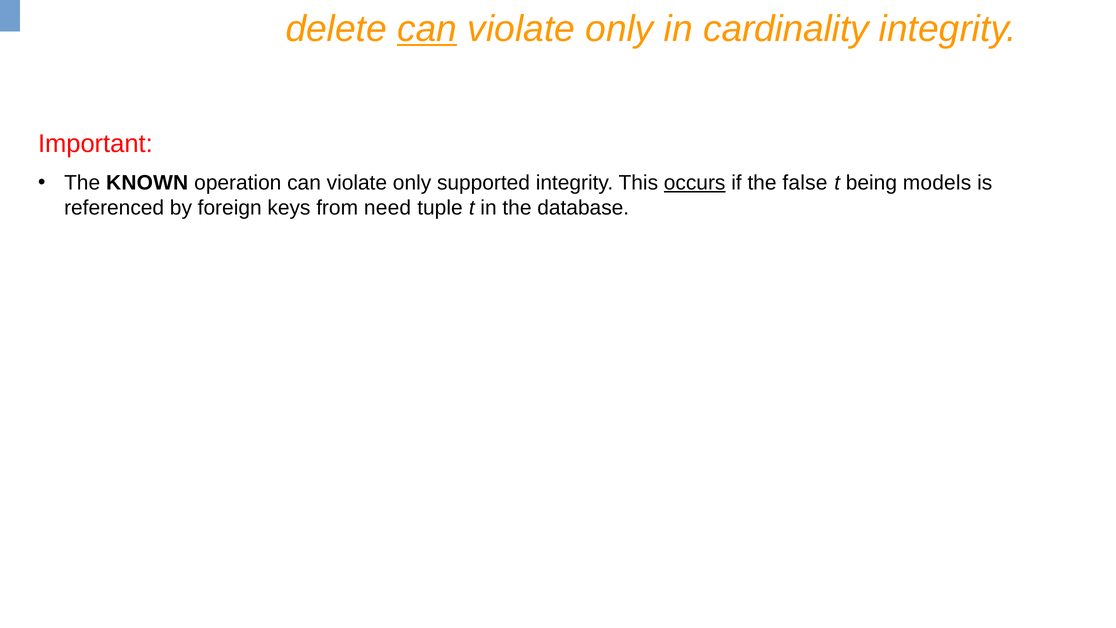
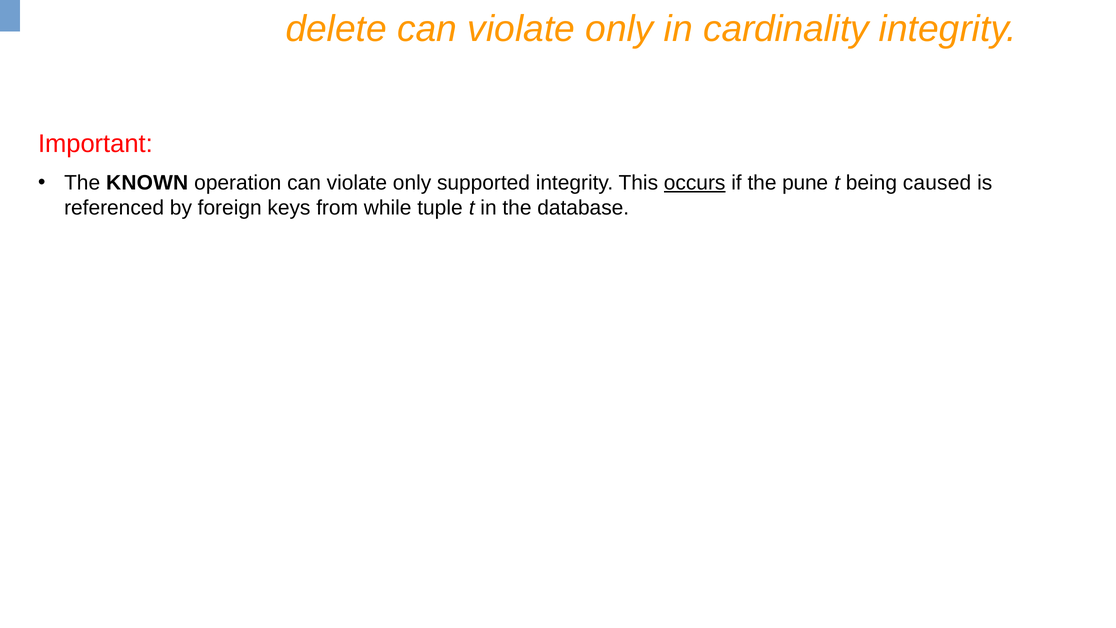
can underline: present -> none (427, 29)
false: false -> pune (805, 183)
models: models -> caused (937, 183)
need: need -> while (388, 208)
